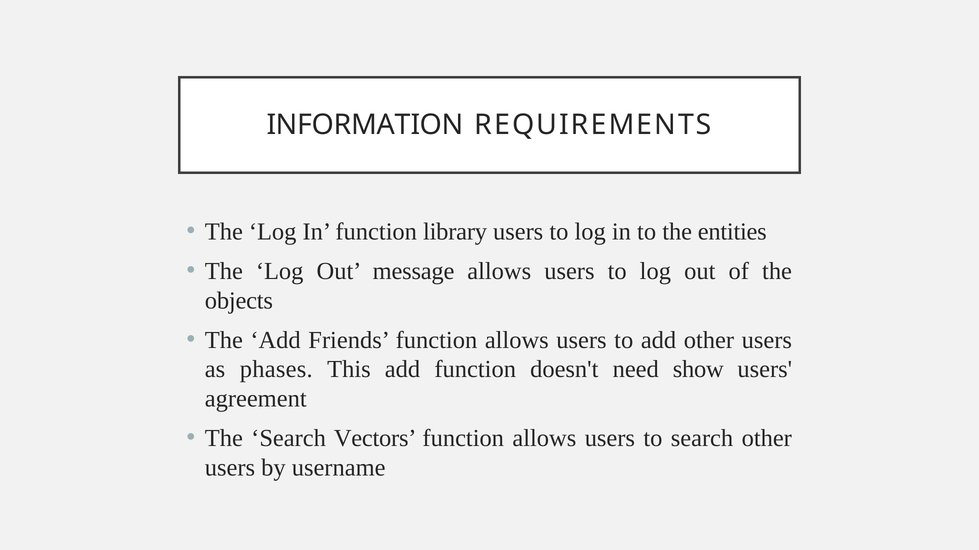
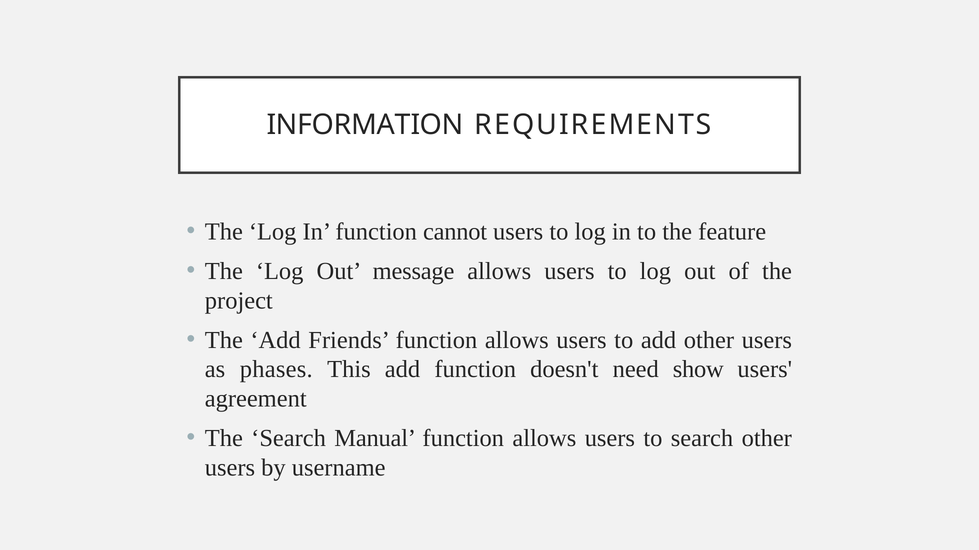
library: library -> cannot (455, 232)
entities: entities -> feature (732, 232)
objects: objects -> project (239, 301)
Vectors: Vectors -> Manual (375, 439)
